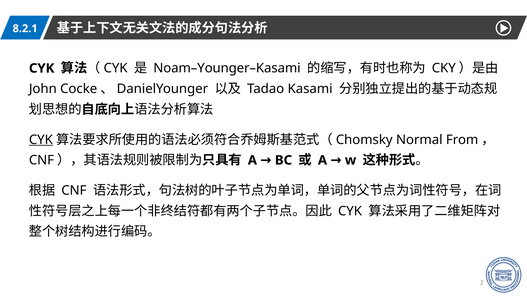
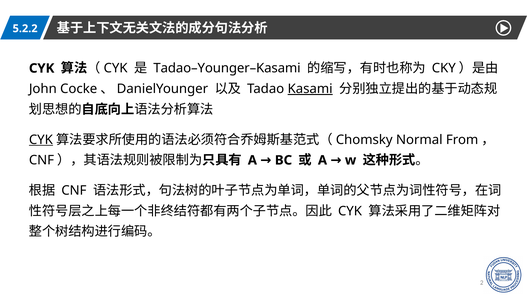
8.2.1: 8.2.1 -> 5.2.2 (25, 29)
Noam–Younger–Kasami: Noam–Younger–Kasami -> Tadao–Younger–Kasami (227, 68)
Kasami underline: none -> present (310, 89)
